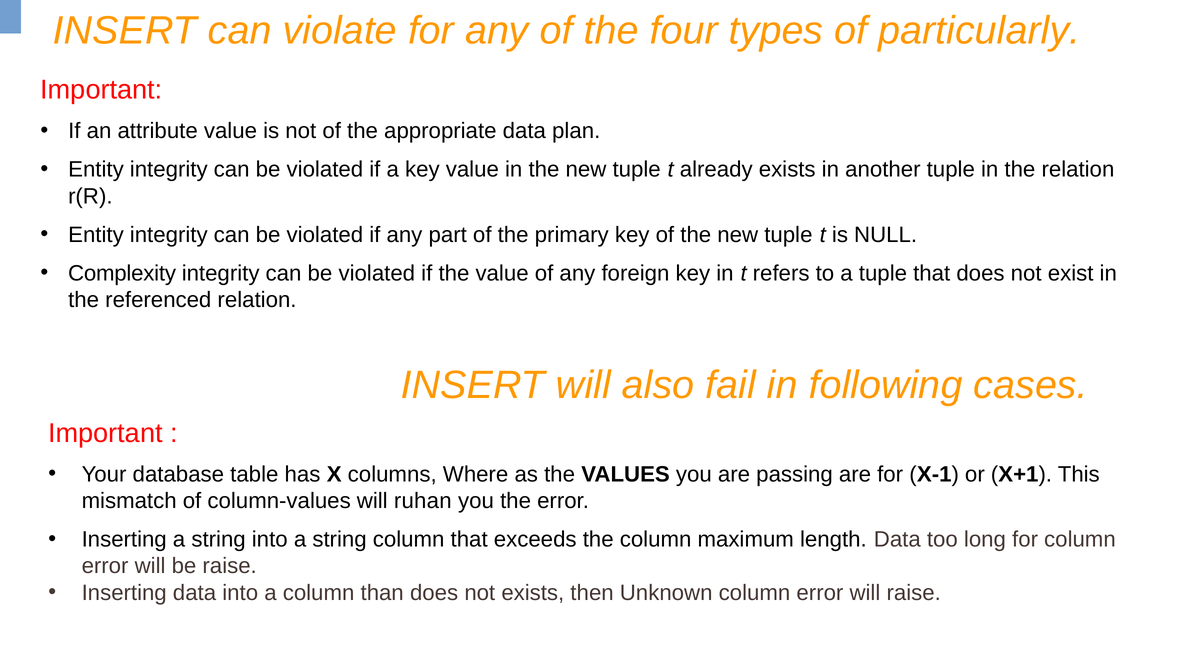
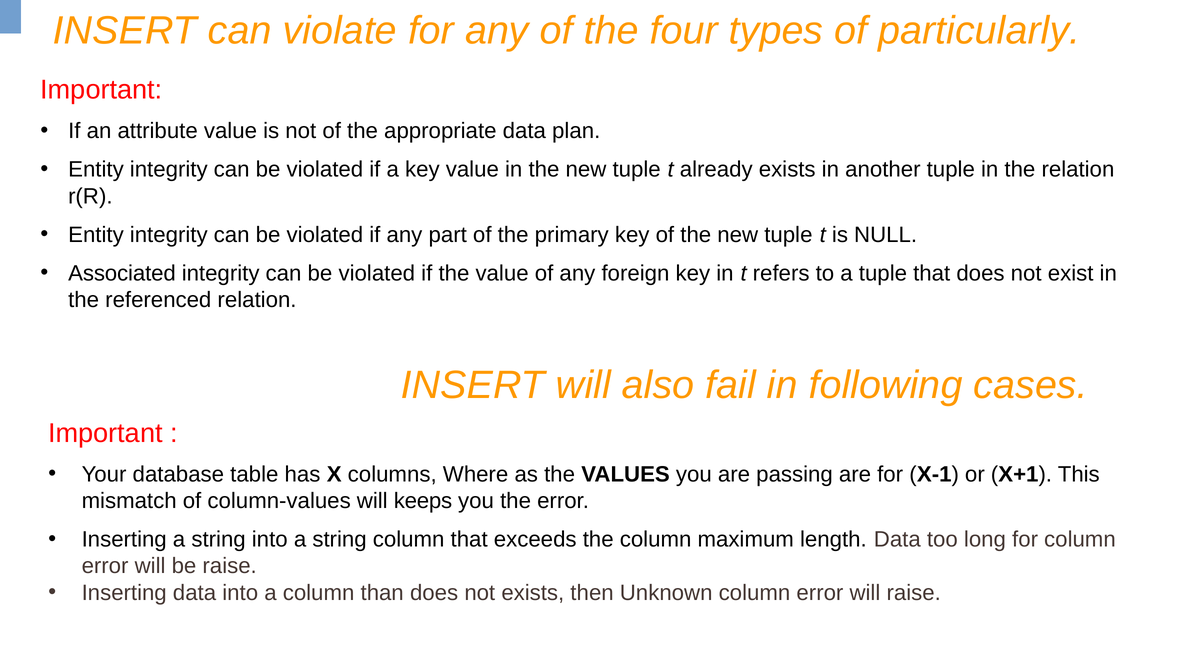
Complexity: Complexity -> Associated (122, 273)
ruhan: ruhan -> keeps (423, 501)
